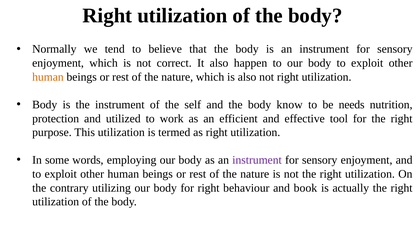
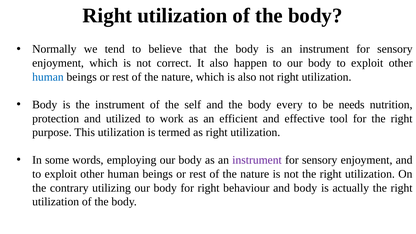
human colour: orange -> blue (48, 77)
know: know -> every (290, 105)
and book: book -> body (305, 188)
